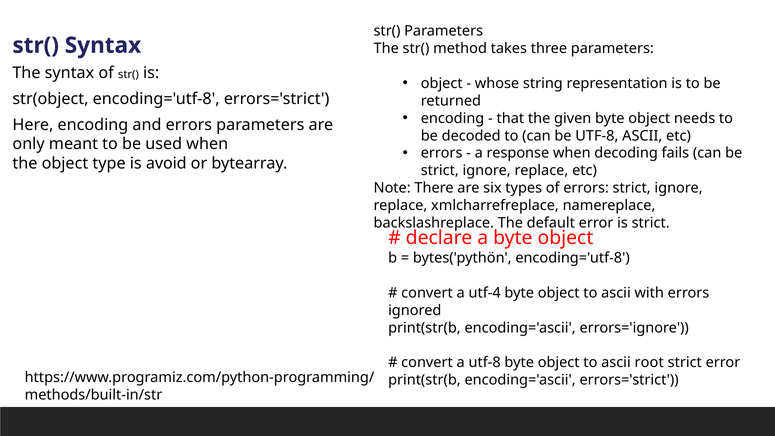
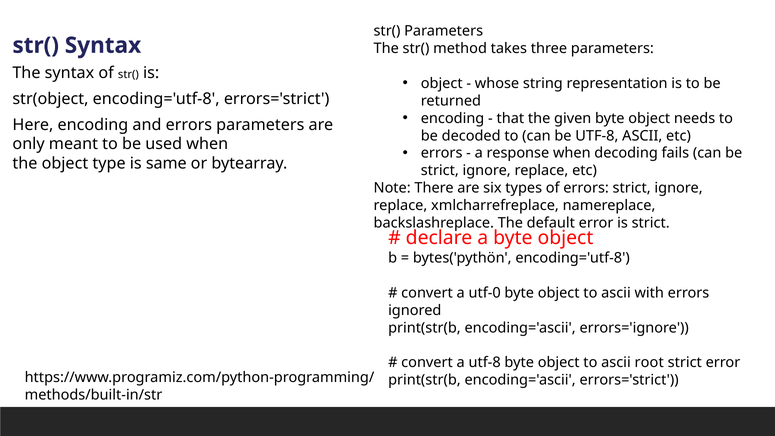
avoid: avoid -> same (166, 163)
utf-4: utf-4 -> utf-0 (485, 293)
